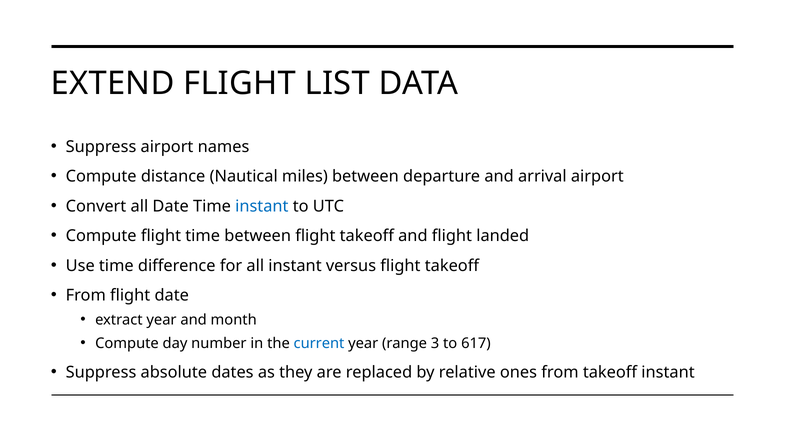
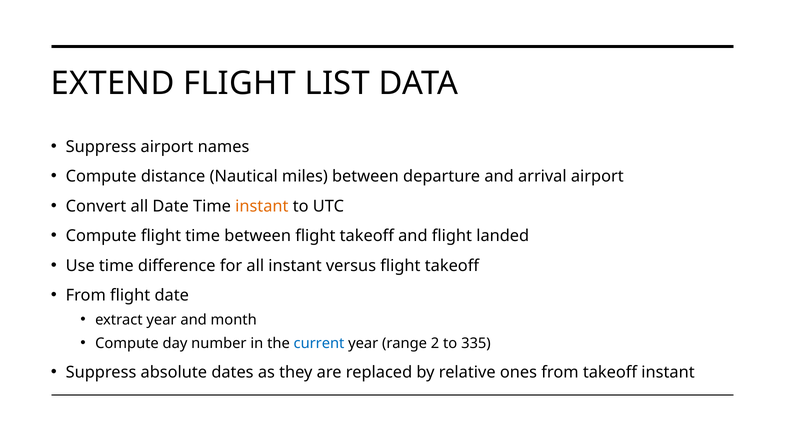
instant colour: blue -> orange (262, 207)
3: 3 -> 2 (435, 344)
617: 617 -> 335 (476, 344)
